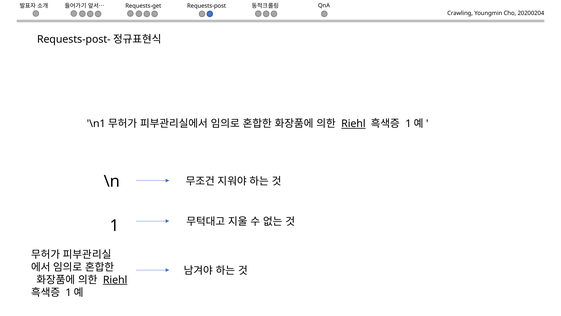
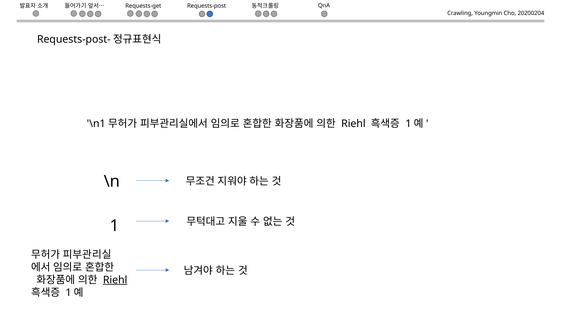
Riehl underline: present -> none (353, 124)
